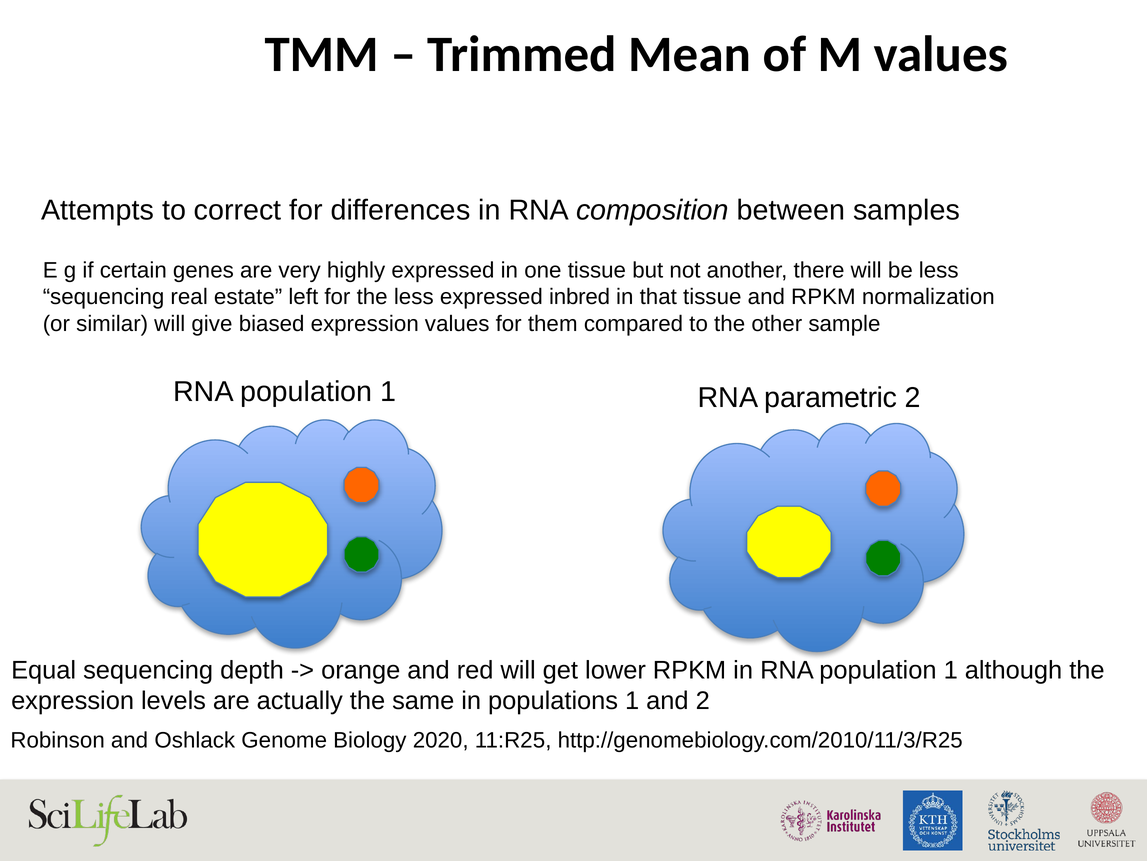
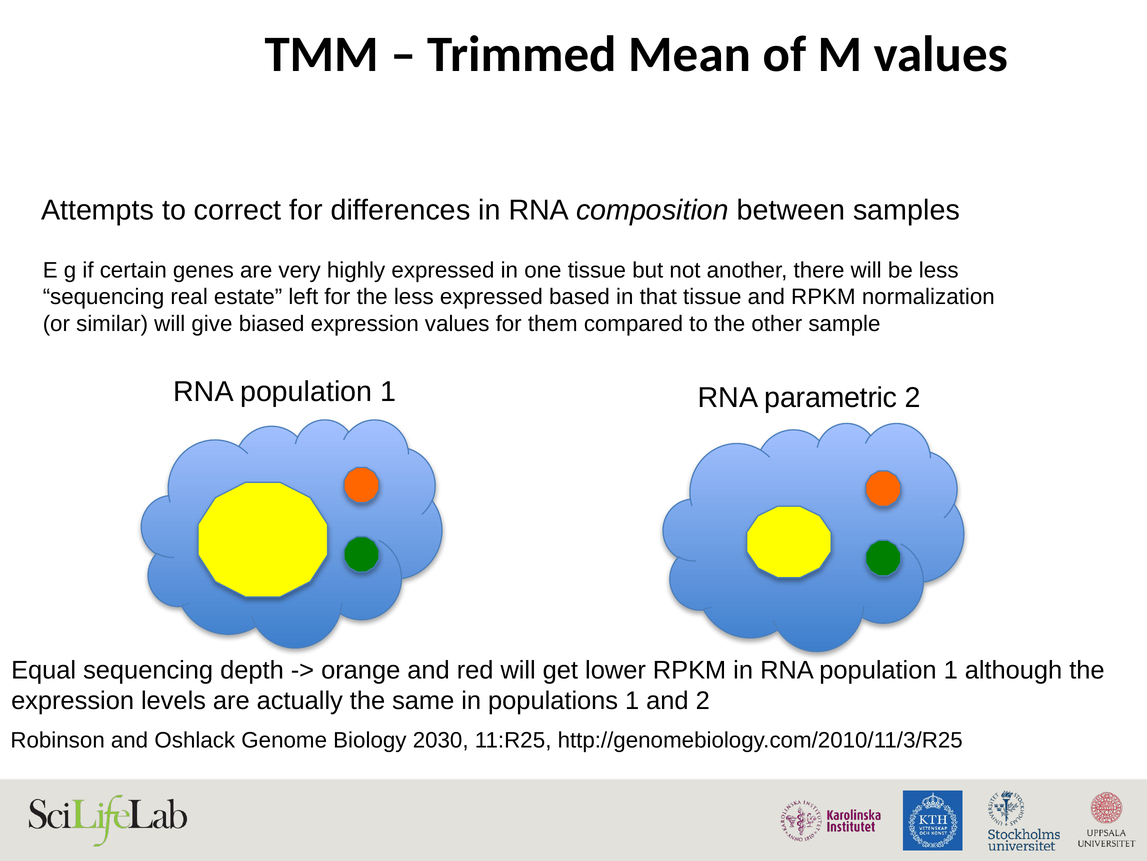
inbred: inbred -> based (579, 297)
2020: 2020 -> 2030 (441, 740)
